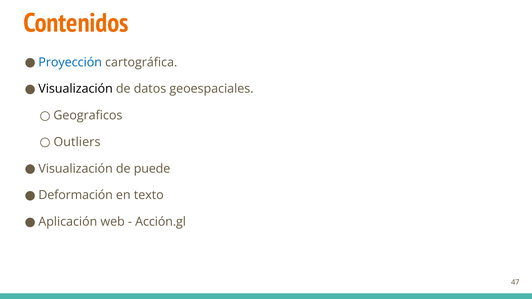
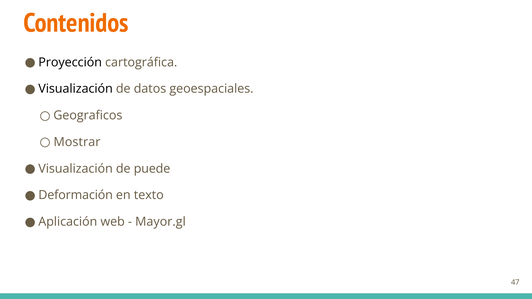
Proyección colour: blue -> black (70, 62)
Outliers: Outliers -> Mostrar (77, 142)
Acción.gl: Acción.gl -> Mayor.gl (160, 222)
